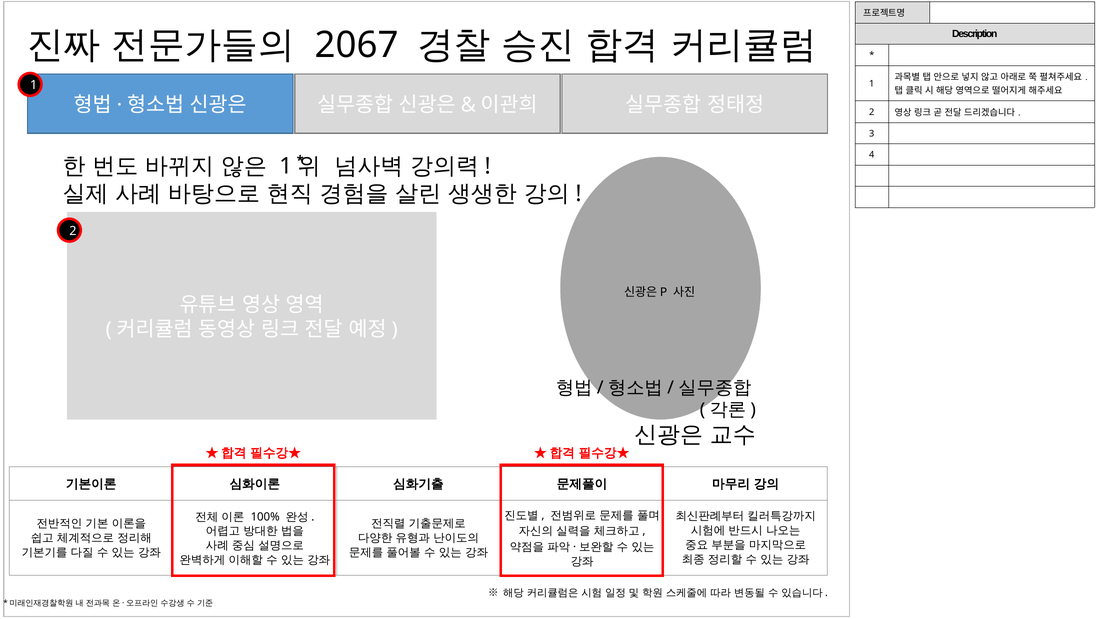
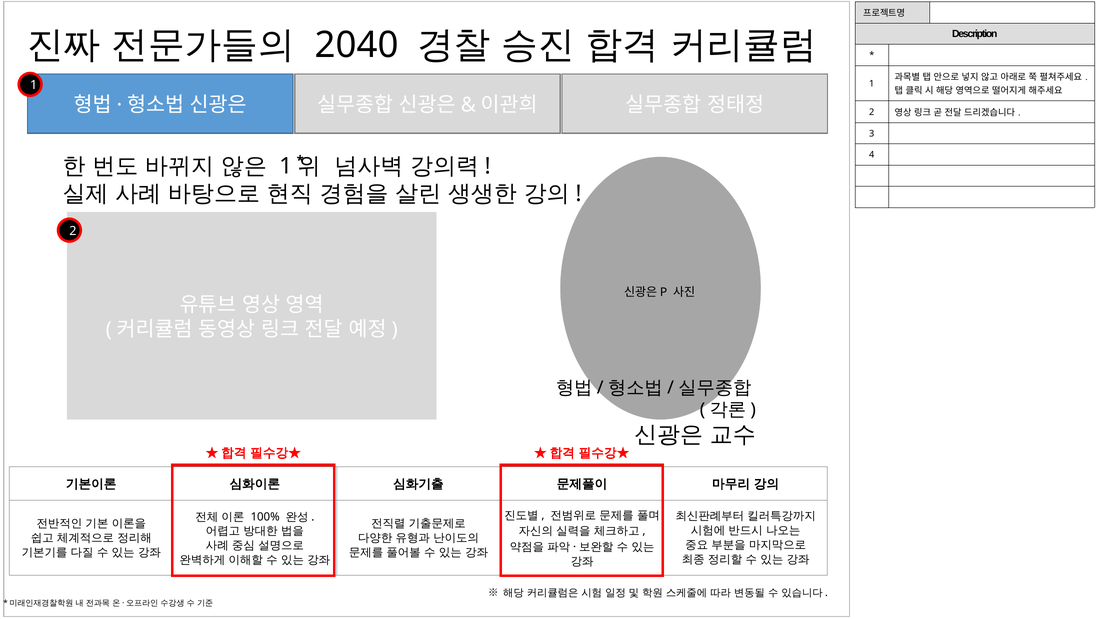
2067: 2067 -> 2040 (357, 45)
